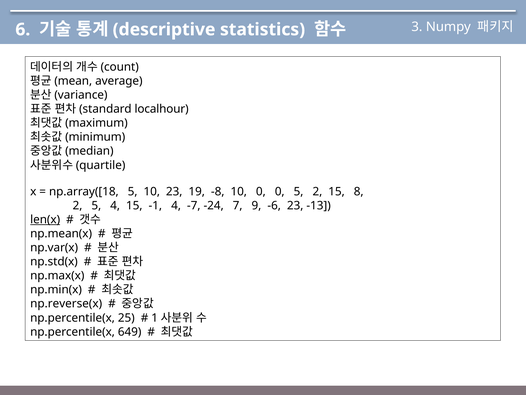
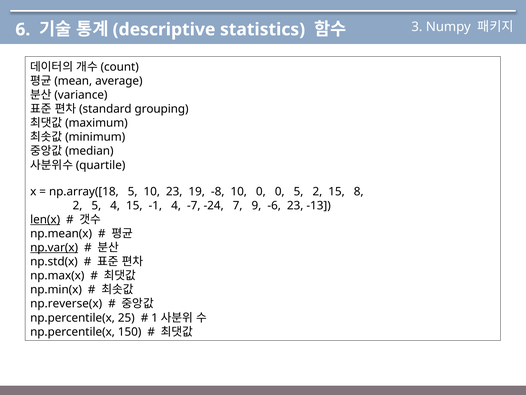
localhour: localhour -> grouping (162, 109)
np.var(x underline: none -> present (54, 247)
649: 649 -> 150 (130, 331)
